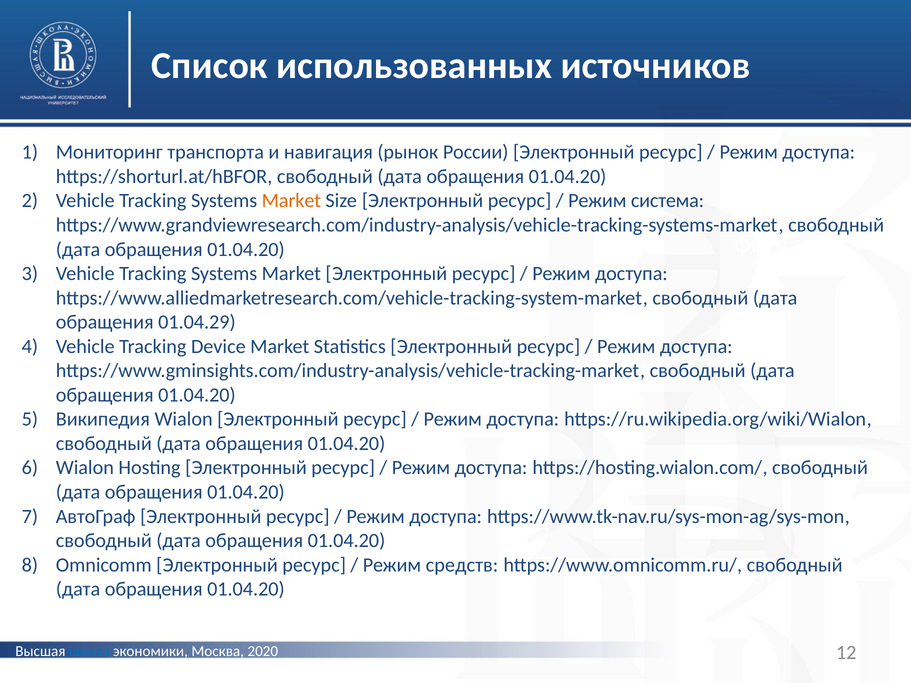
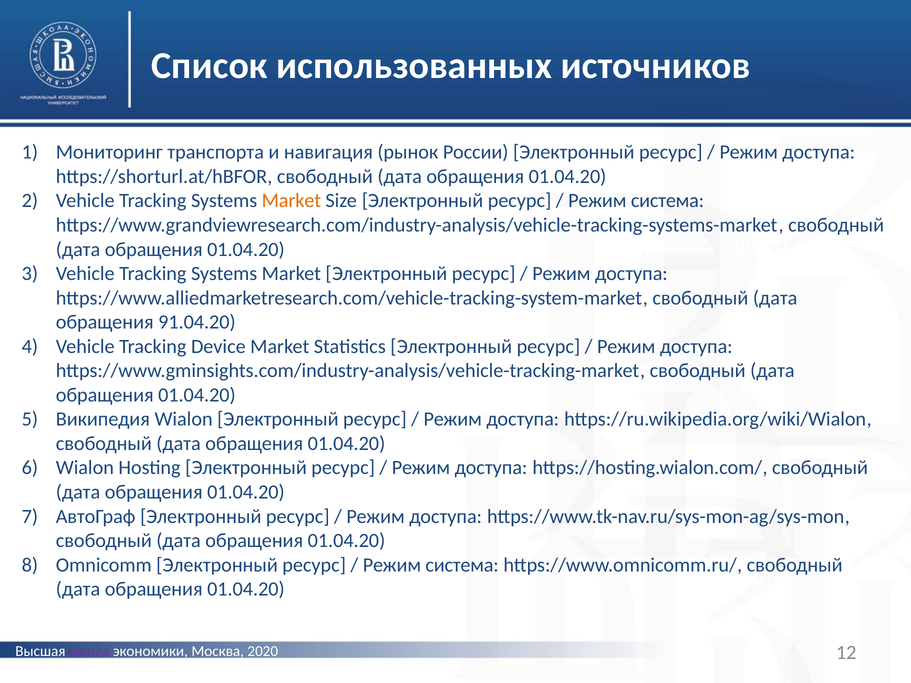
01.04.29: 01.04.29 -> 91.04.20 (197, 322)
средств: средств -> система (462, 565)
школа colour: blue -> purple (89, 651)
